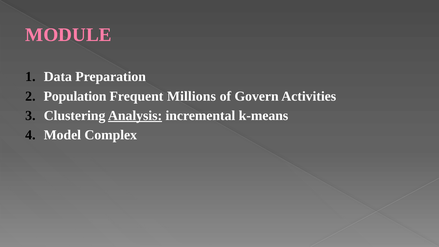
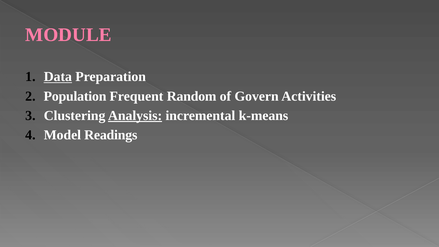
Data underline: none -> present (58, 77)
Millions: Millions -> Random (192, 96)
Complex: Complex -> Readings (111, 135)
